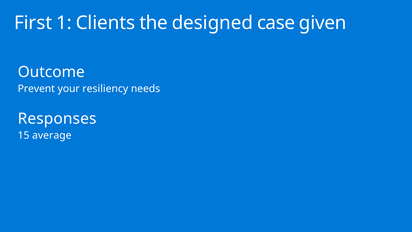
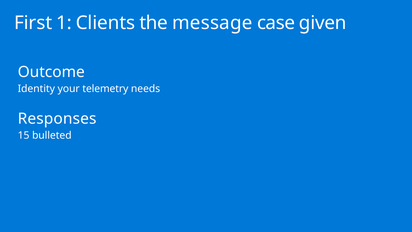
designed: designed -> message (212, 23)
Prevent: Prevent -> Identity (36, 89)
resiliency: resiliency -> telemetry (105, 89)
average: average -> bulleted (52, 135)
